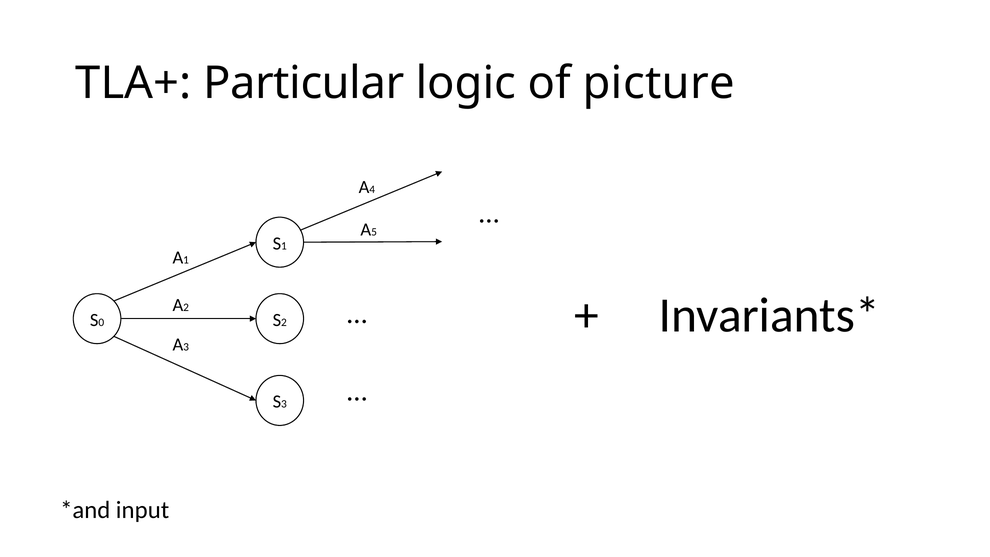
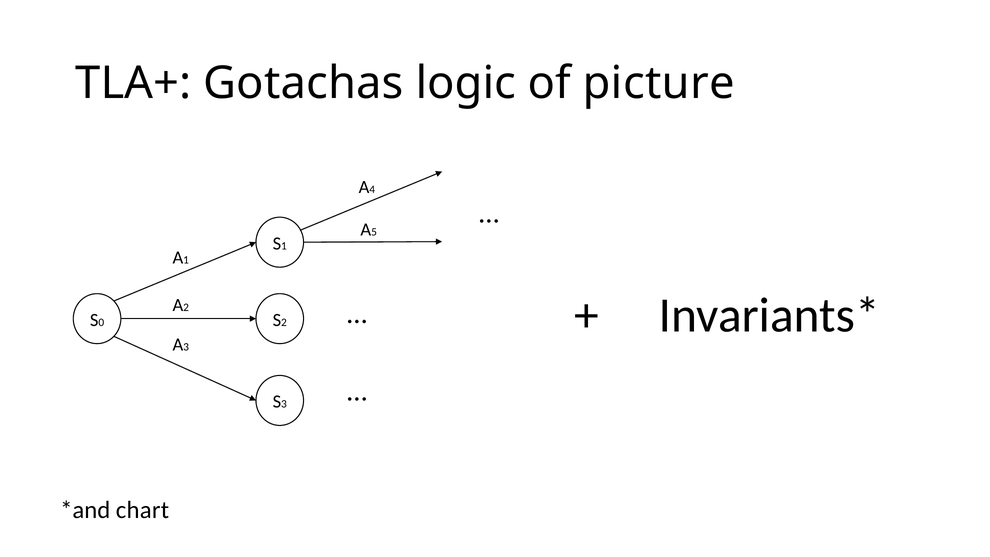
Particular: Particular -> Gotachas (303, 83)
input: input -> chart (142, 510)
